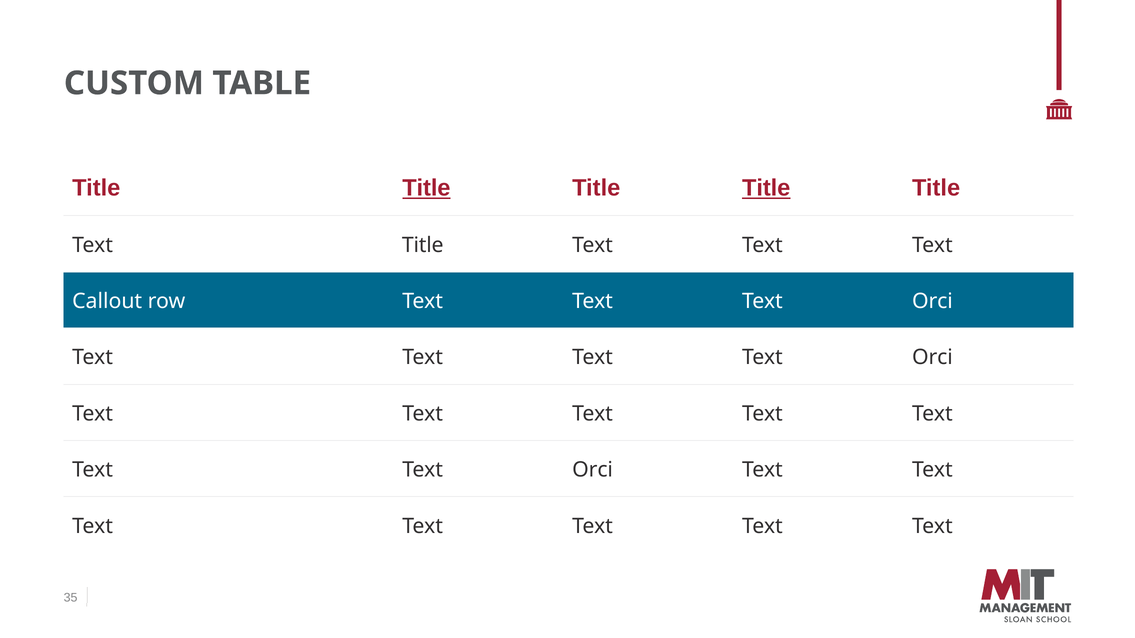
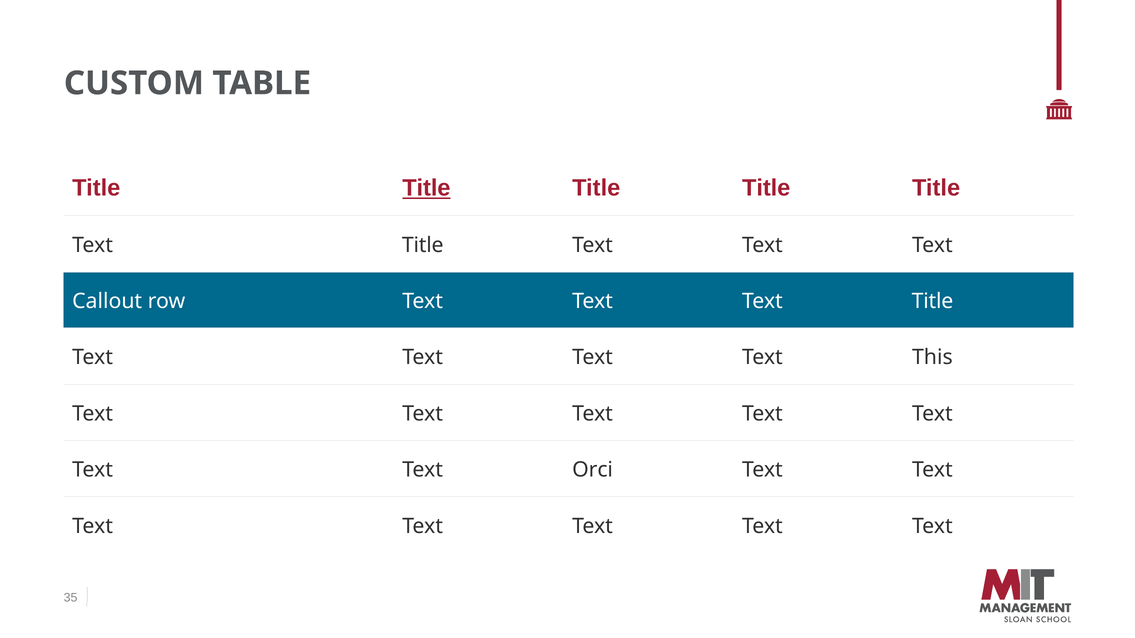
Title underline: present -> none (766, 188)
Orci: Orci -> Title (932, 301)
Orci: Orci -> This (932, 358)
